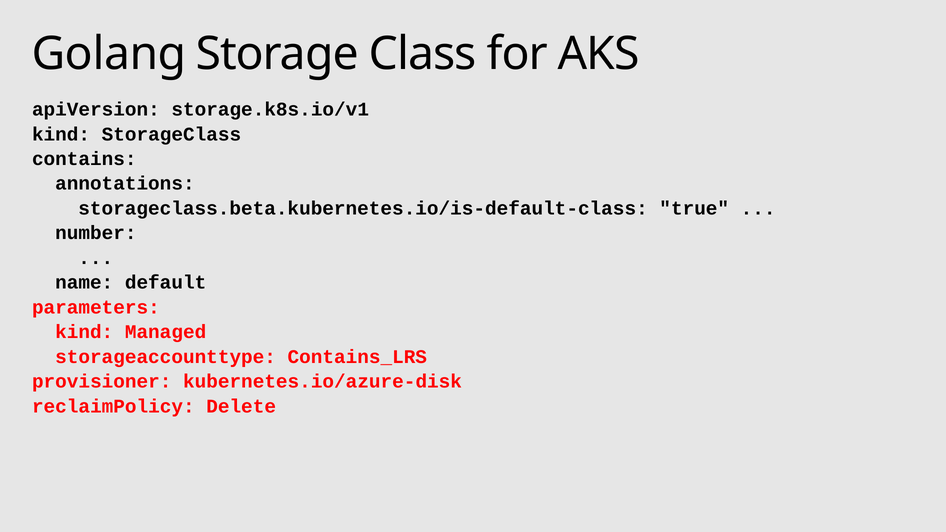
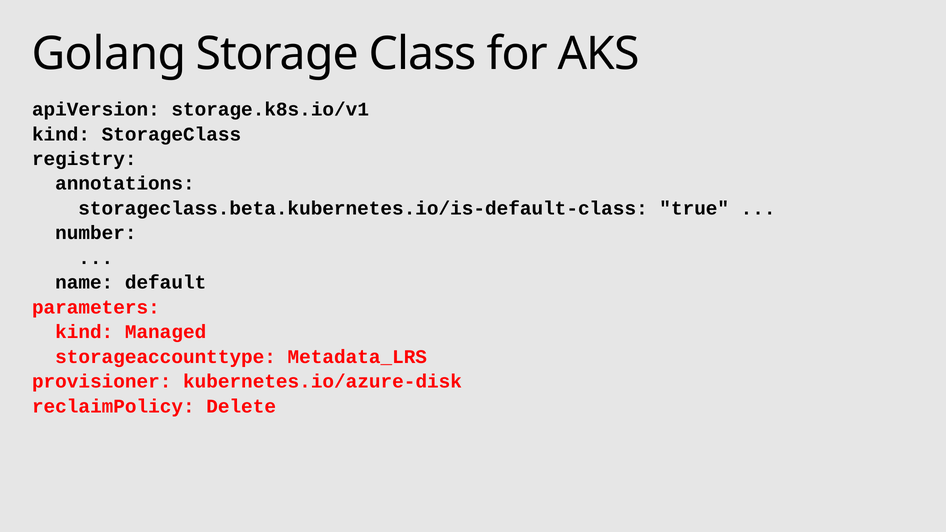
contains: contains -> registry (84, 159)
Contains_LRS: Contains_LRS -> Metadata_LRS (357, 357)
